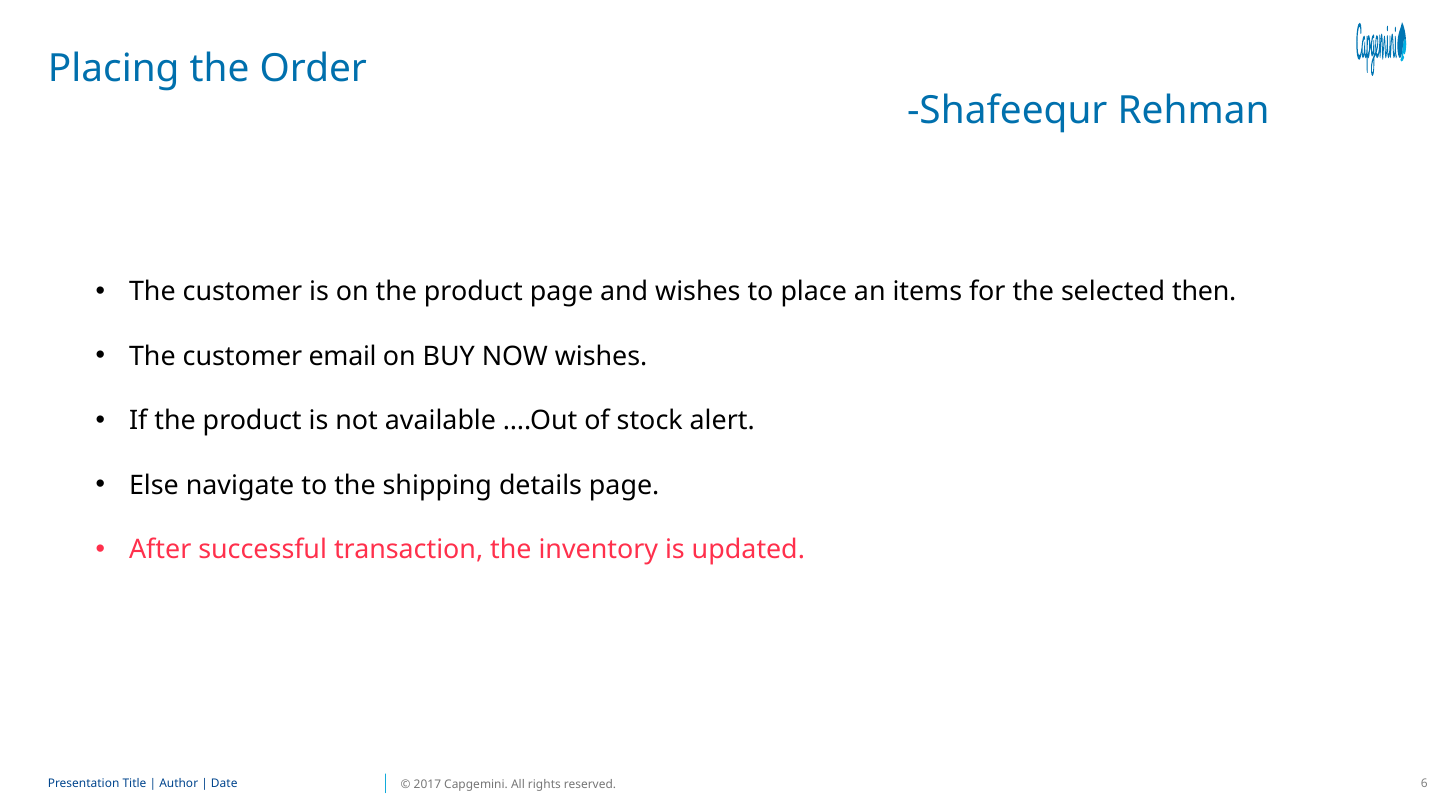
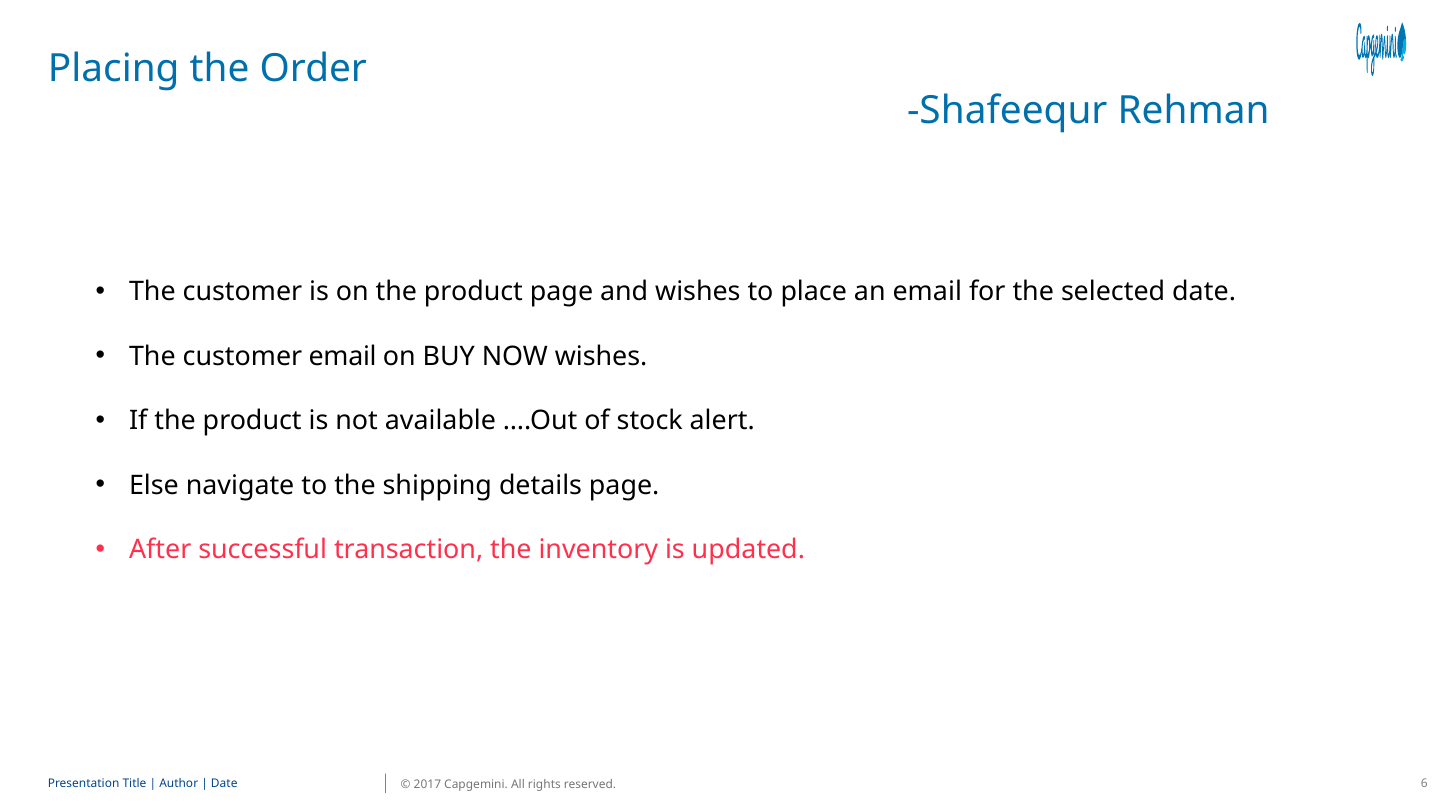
an items: items -> email (927, 292)
selected then: then -> date (1204, 292)
